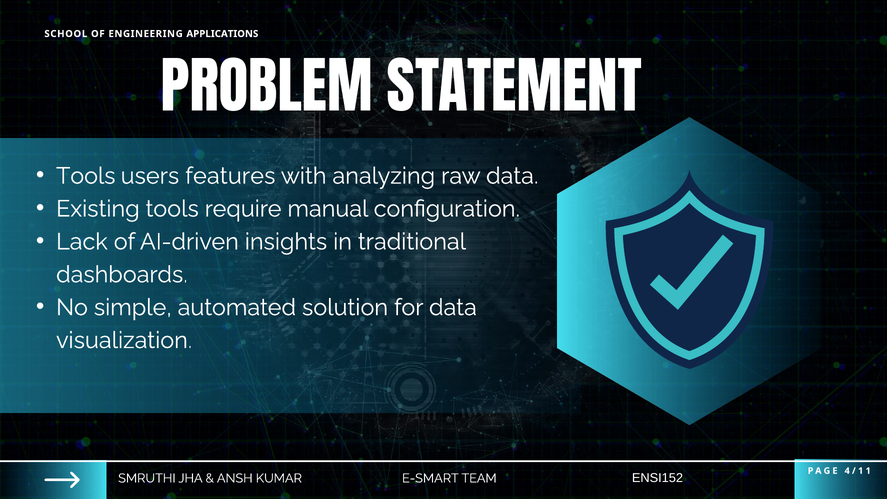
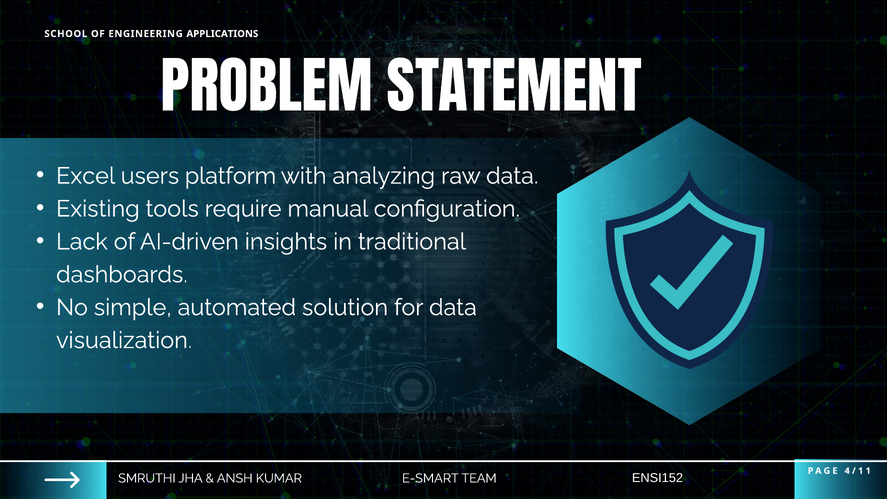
Tools: Tools -> Excel (86, 176)
features: features -> platform (230, 176)
